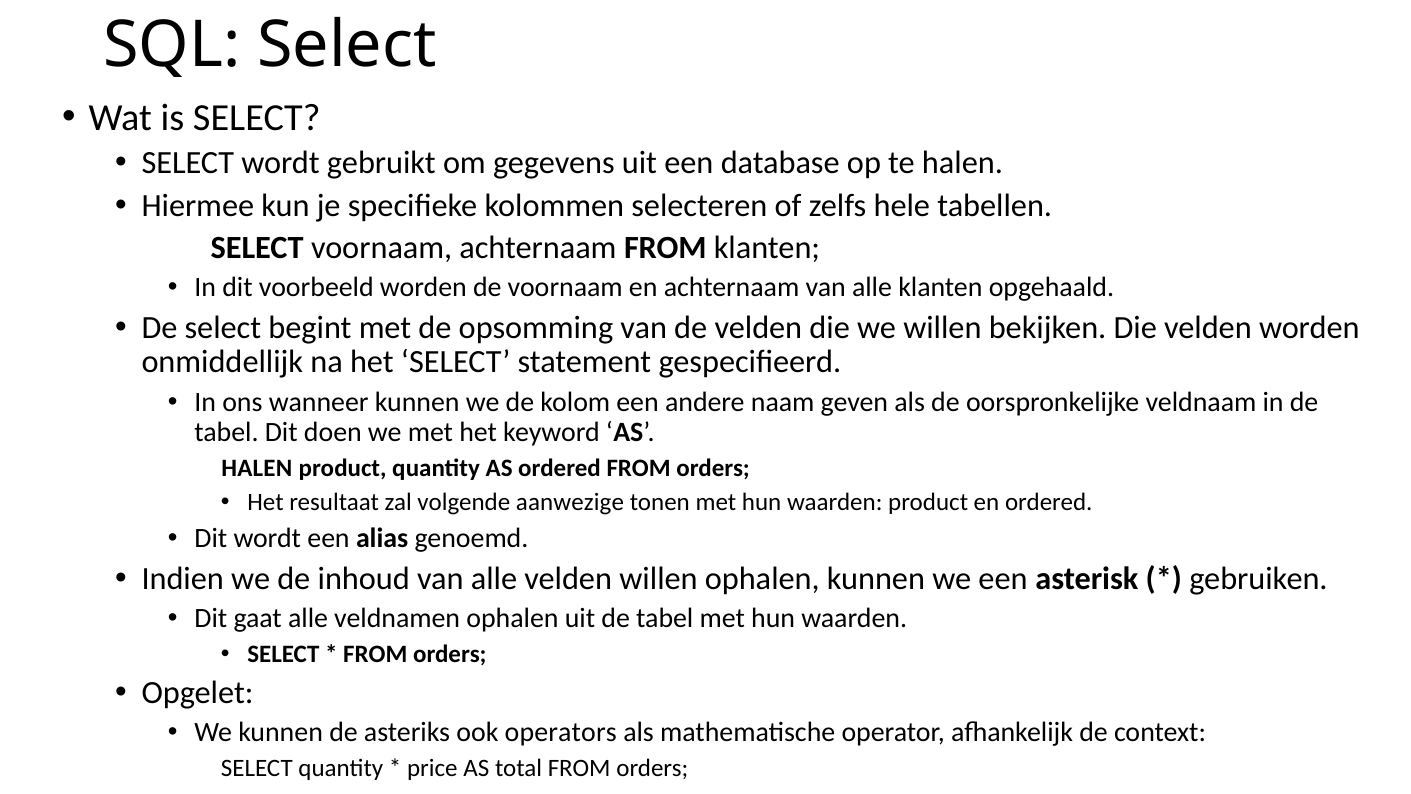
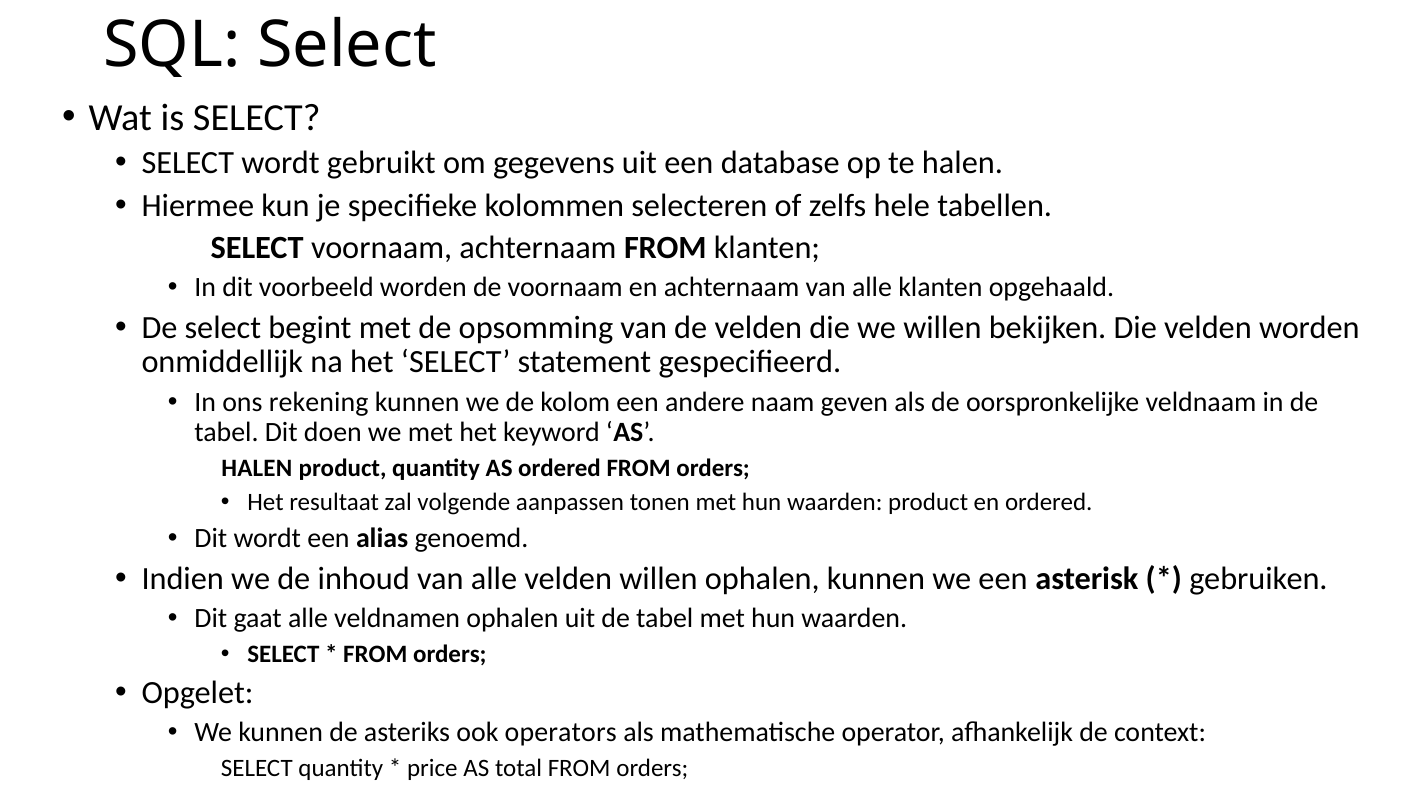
wanneer: wanneer -> rekening (319, 402)
aanwezige: aanwezige -> aanpassen (570, 502)
